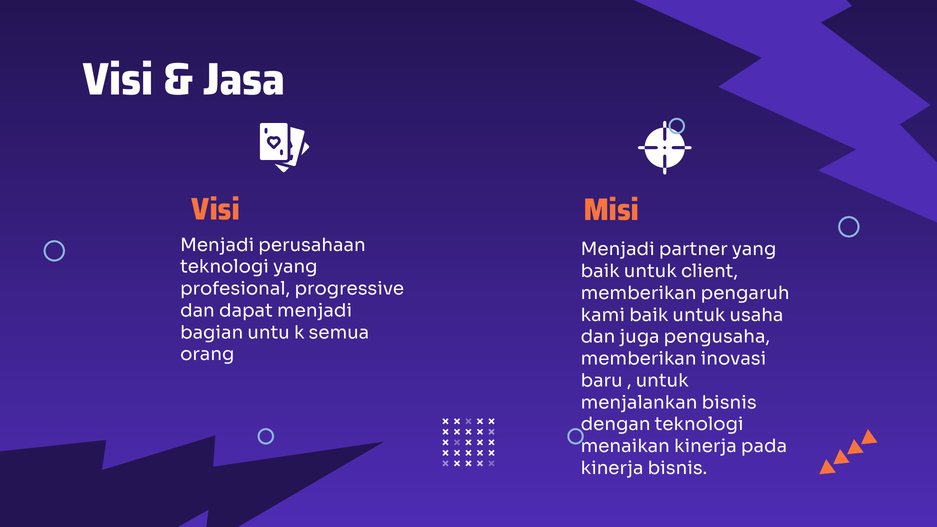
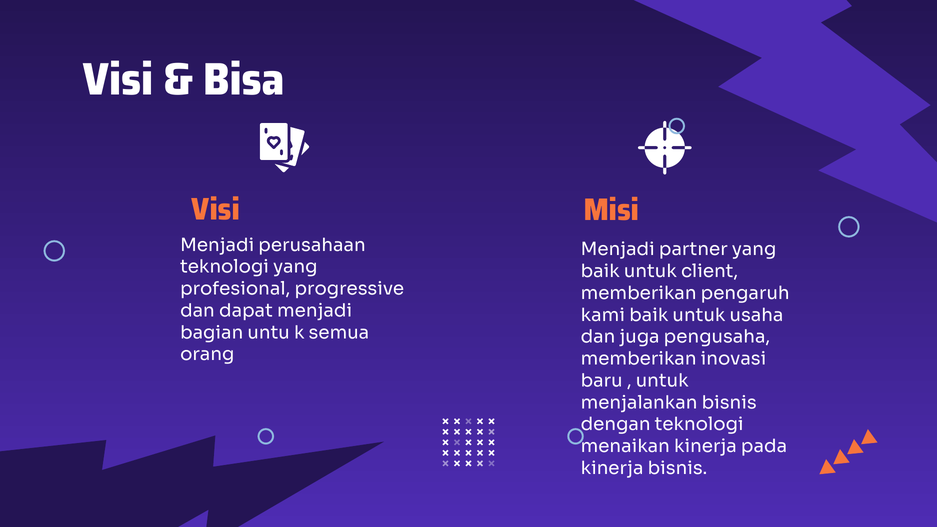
Jasa: Jasa -> Bisa (244, 80)
